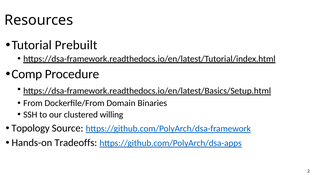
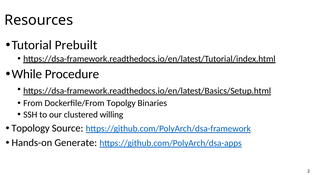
Comp: Comp -> While (27, 74)
Domain: Domain -> Topolgy (121, 103)
Tradeoffs: Tradeoffs -> Generate (76, 143)
